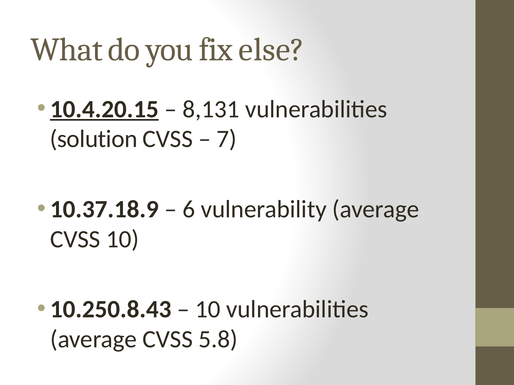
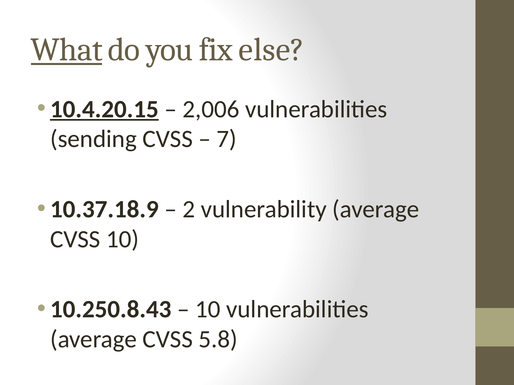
What underline: none -> present (67, 50)
8,131: 8,131 -> 2,006 (211, 109)
solution: solution -> sending (93, 139)
6: 6 -> 2 (189, 210)
